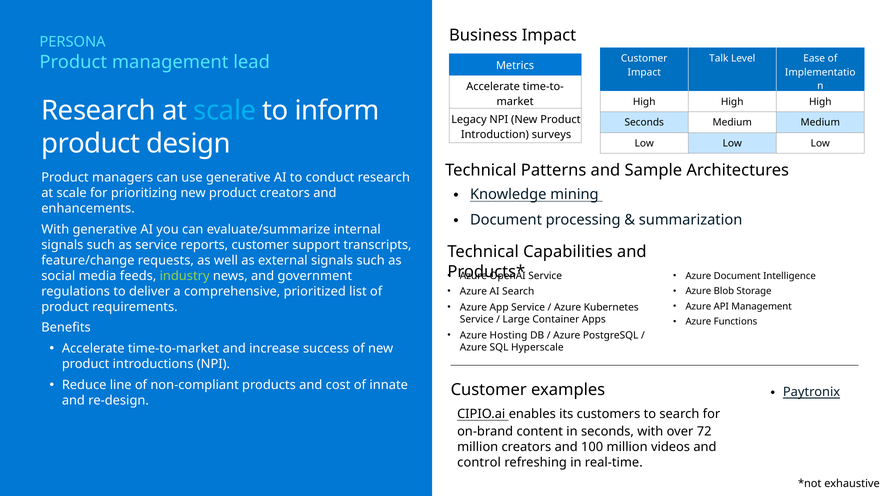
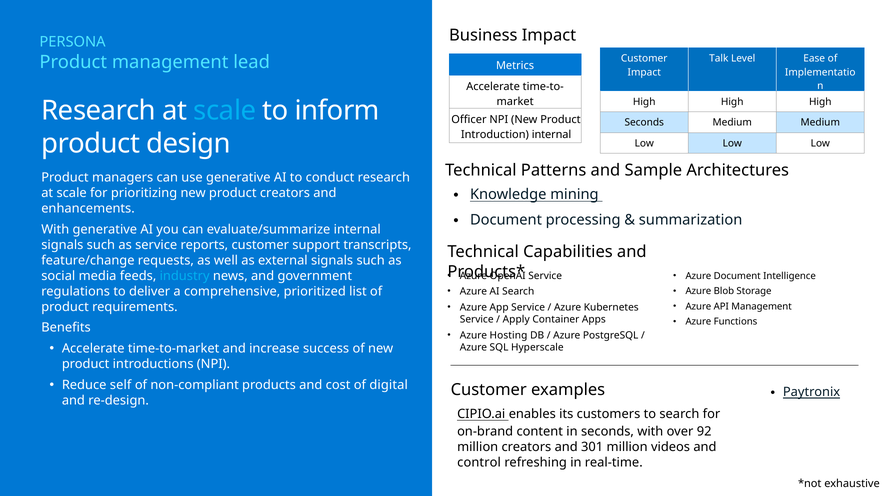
Legacy: Legacy -> Officer (469, 120)
Introduction surveys: surveys -> internal (552, 135)
industry colour: light green -> light blue (185, 276)
Large: Large -> Apply (516, 320)
line: line -> self (121, 385)
innate: innate -> digital (389, 385)
72: 72 -> 92 (704, 432)
100: 100 -> 301 (592, 447)
